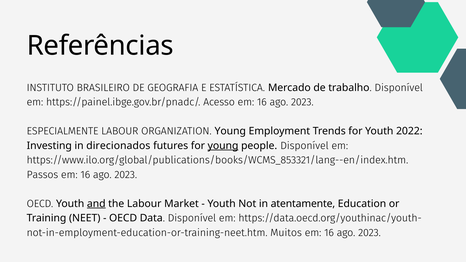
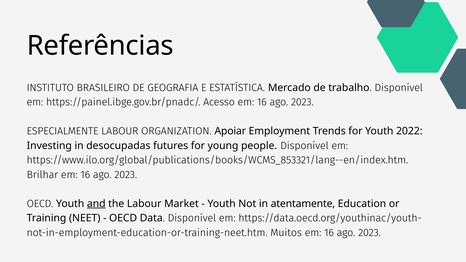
ORGANIZATION Young: Young -> Apoiar (230, 131)
direcionados: direcionados -> desocupadas (118, 146)
young underline: present -> none (223, 146)
Passos: Passos -> Brilhar (42, 175)
